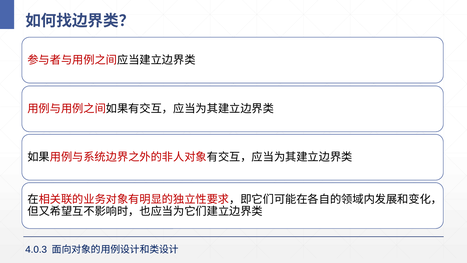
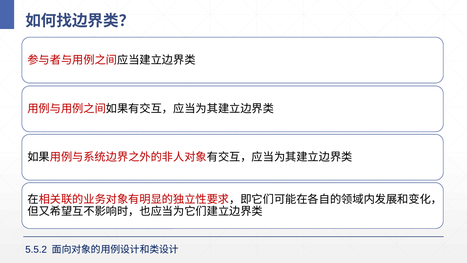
4.0.3: 4.0.3 -> 5.5.2 (36, 249)
